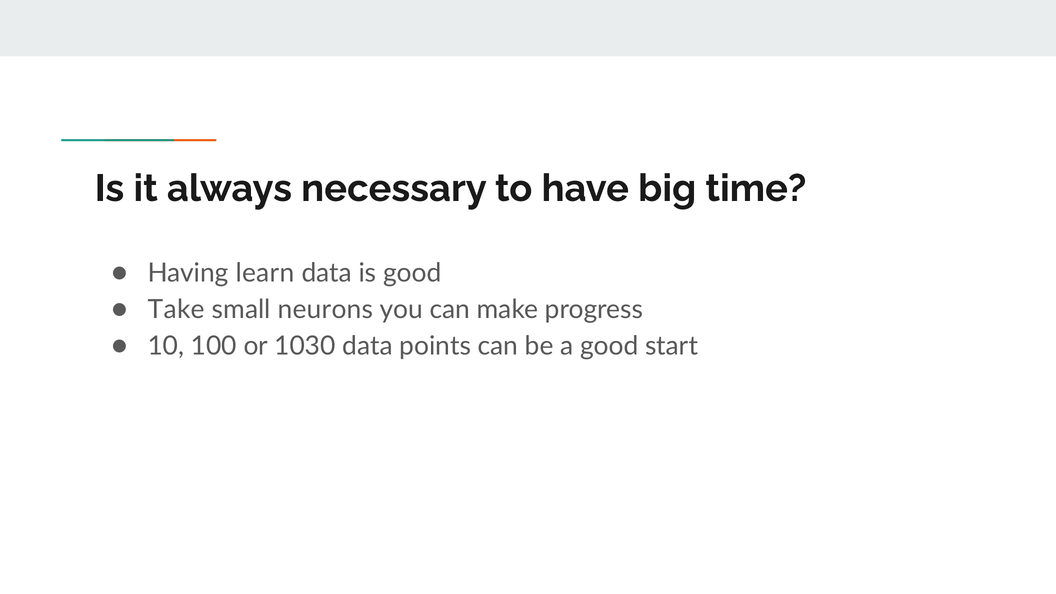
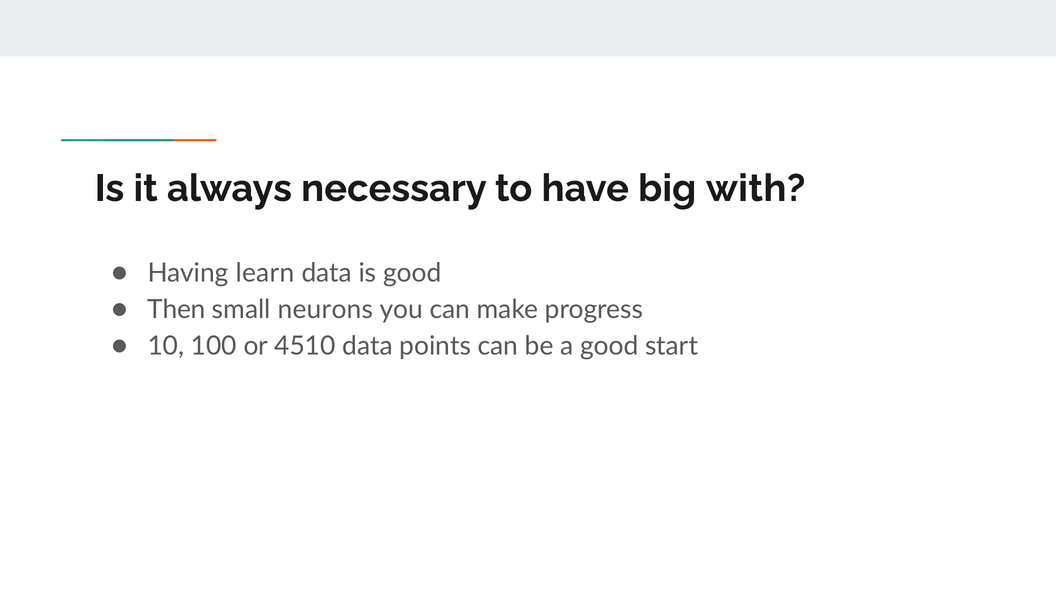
time: time -> with (756, 188)
Take: Take -> Then (177, 310)
1030: 1030 -> 4510 (305, 346)
